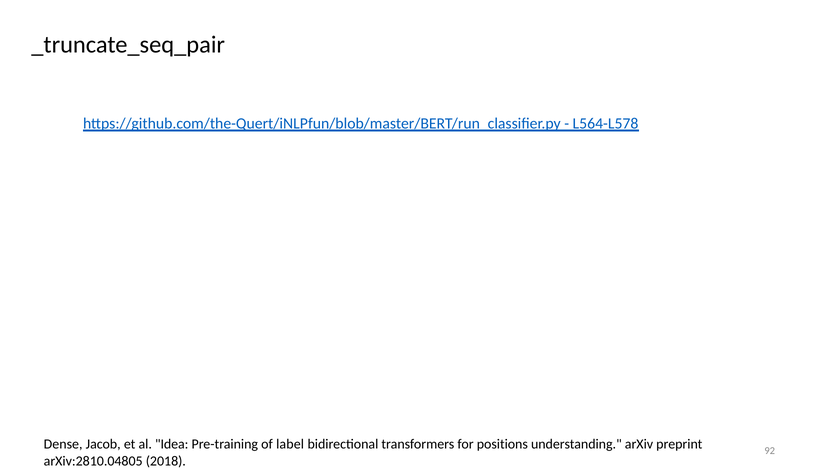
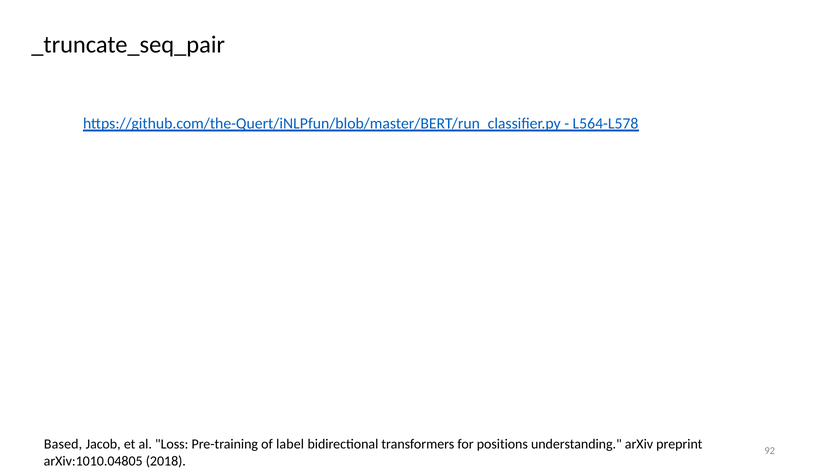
Dense: Dense -> Based (63, 444)
Idea: Idea -> Loss (172, 444)
arXiv:2810.04805: arXiv:2810.04805 -> arXiv:1010.04805 (93, 461)
